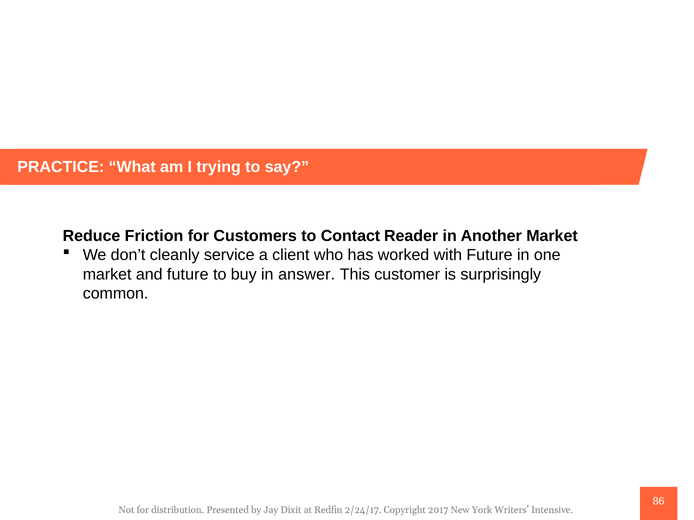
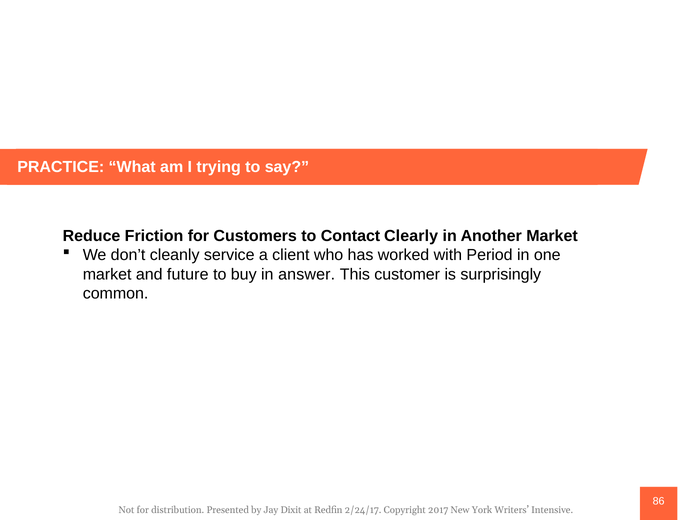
Reader: Reader -> Clearly (411, 236)
with Future: Future -> Period (490, 255)
